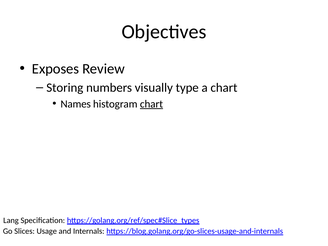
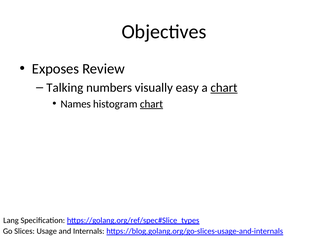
Storing: Storing -> Talking (65, 88)
type: type -> easy (187, 88)
chart underline: none -> present (224, 88)
